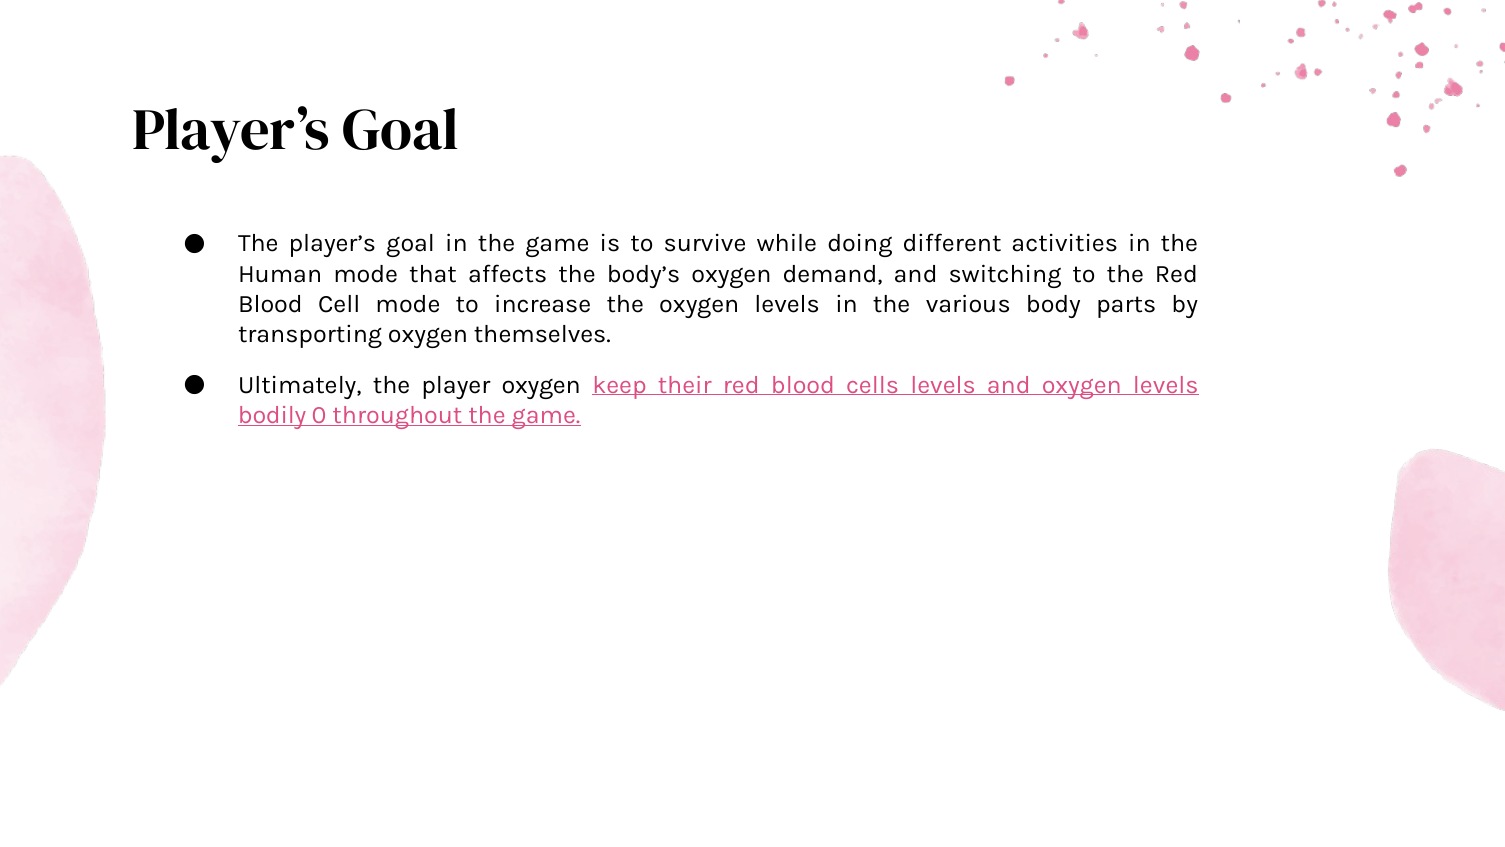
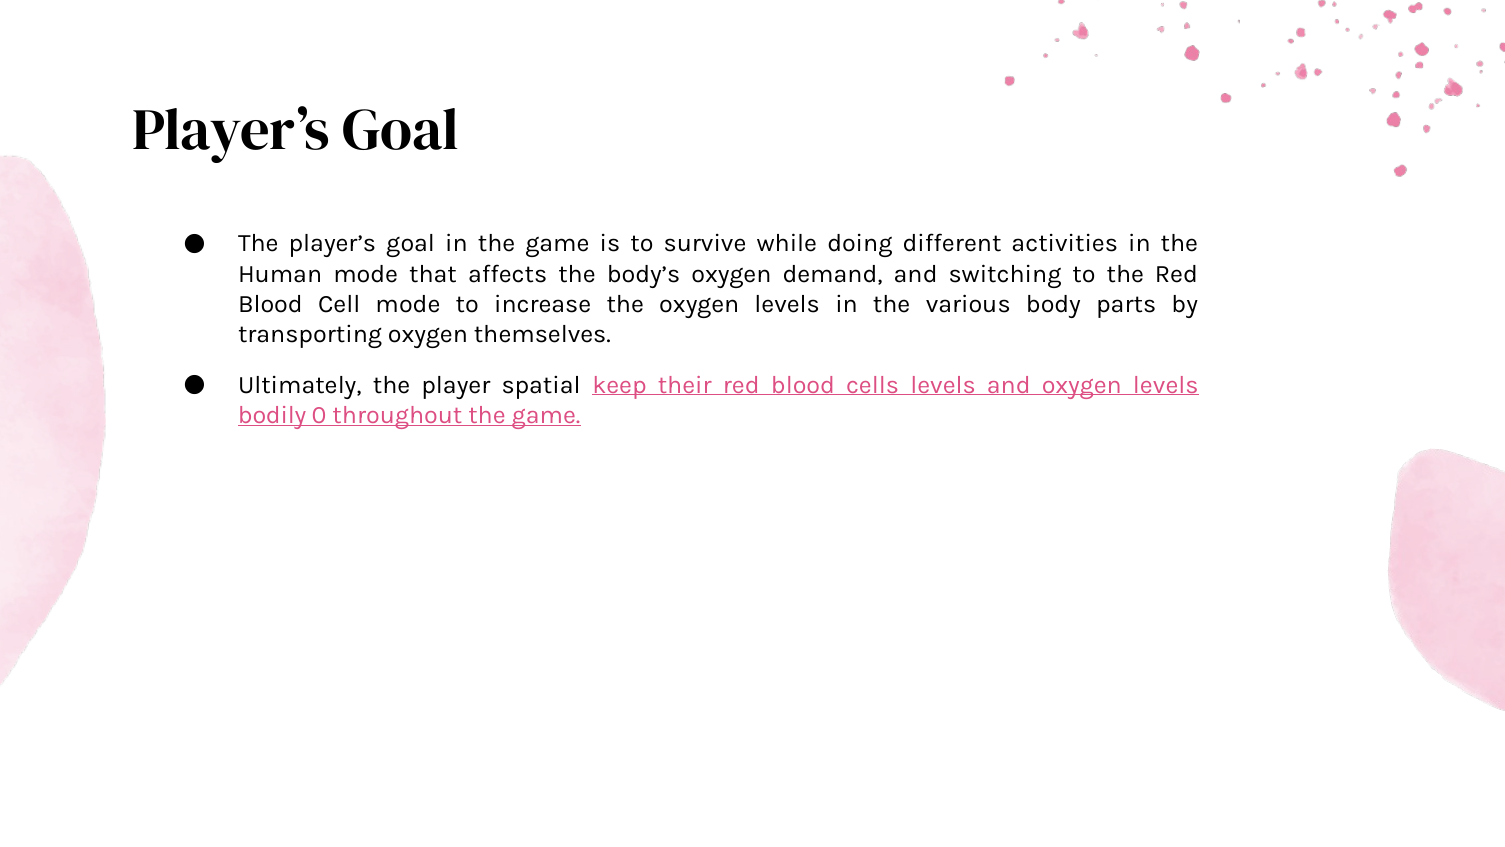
player oxygen: oxygen -> spatial (541, 385)
